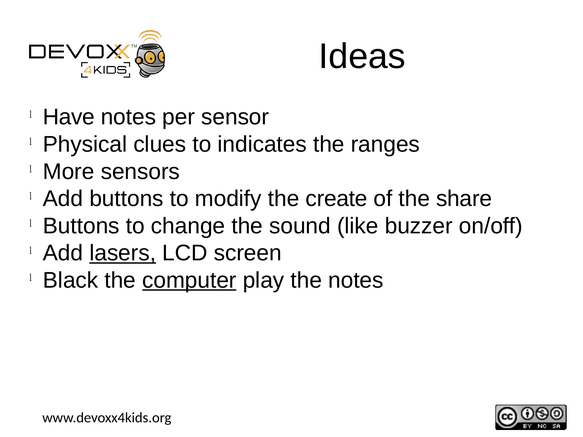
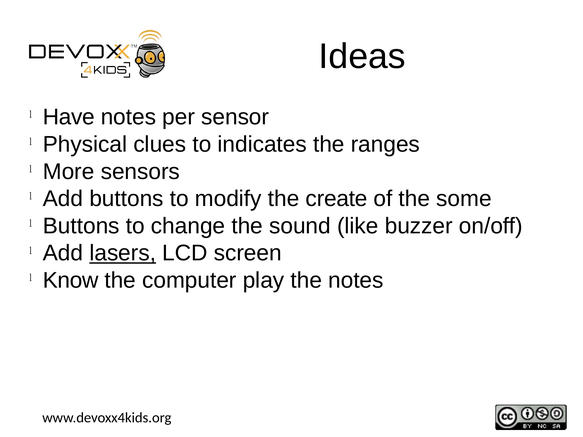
share: share -> some (464, 199)
Black: Black -> Know (71, 281)
computer underline: present -> none (189, 281)
